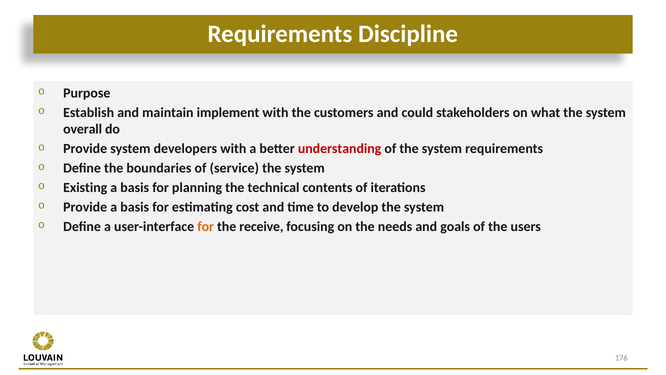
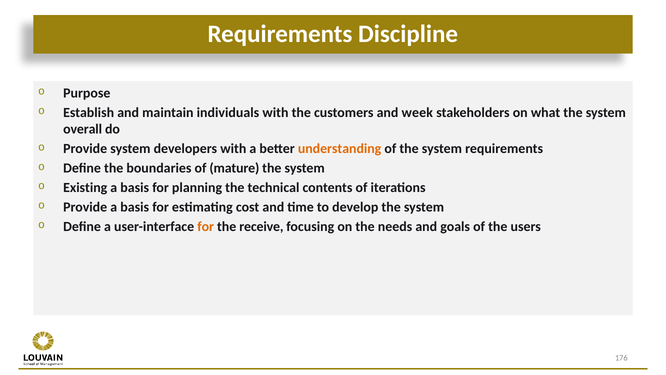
implement: implement -> individuals (228, 112)
could: could -> week (417, 112)
understanding colour: red -> orange (340, 148)
service: service -> mature (234, 168)
